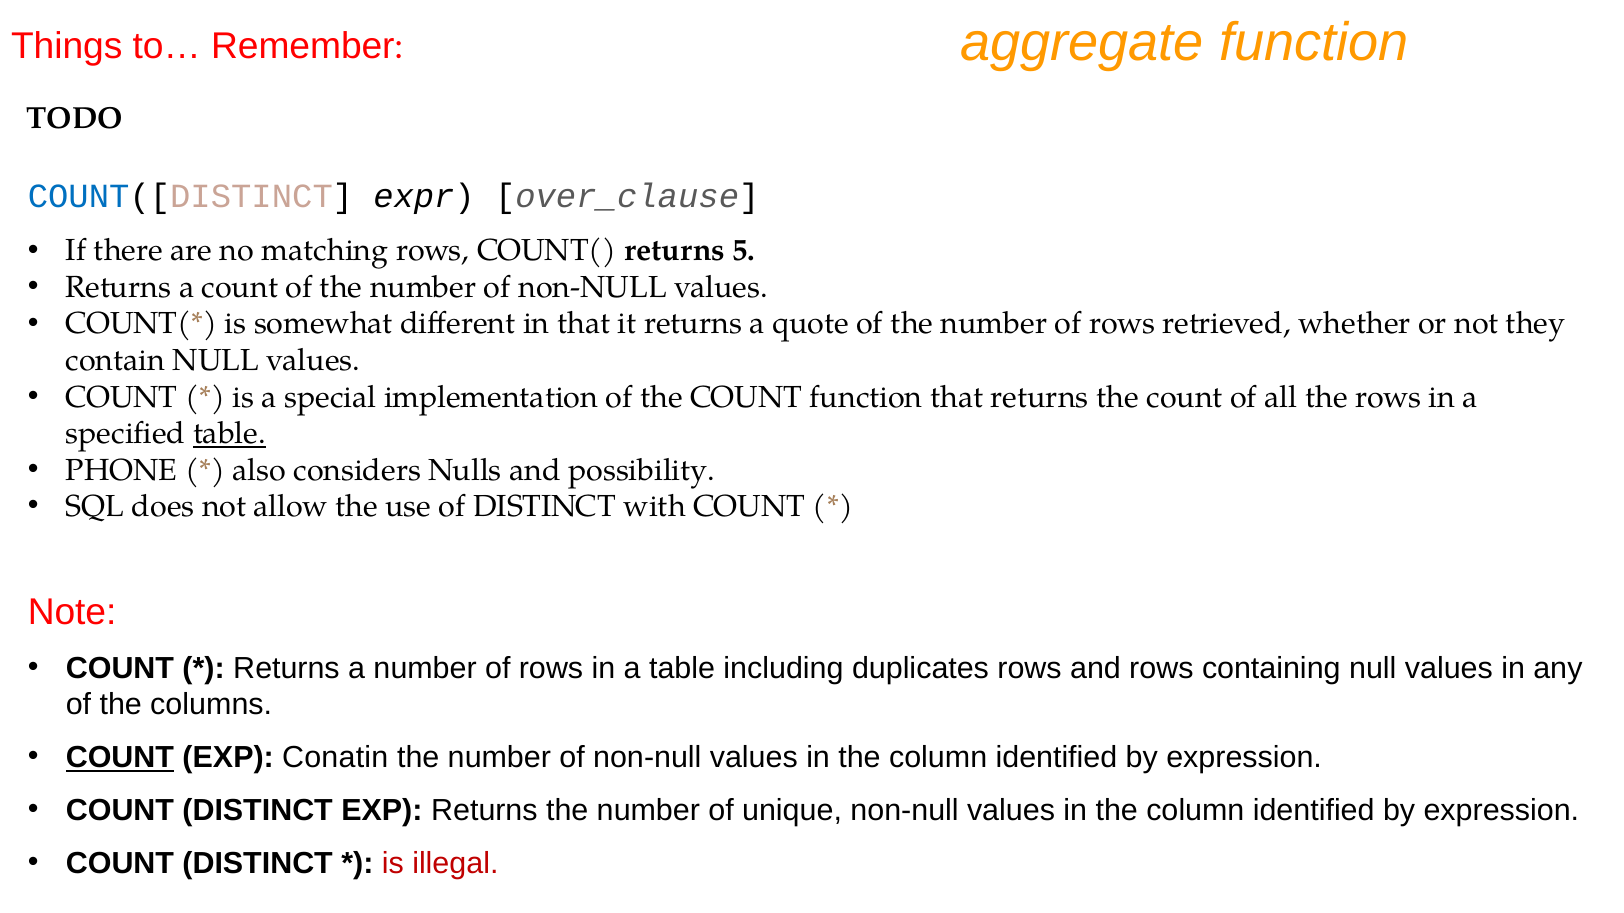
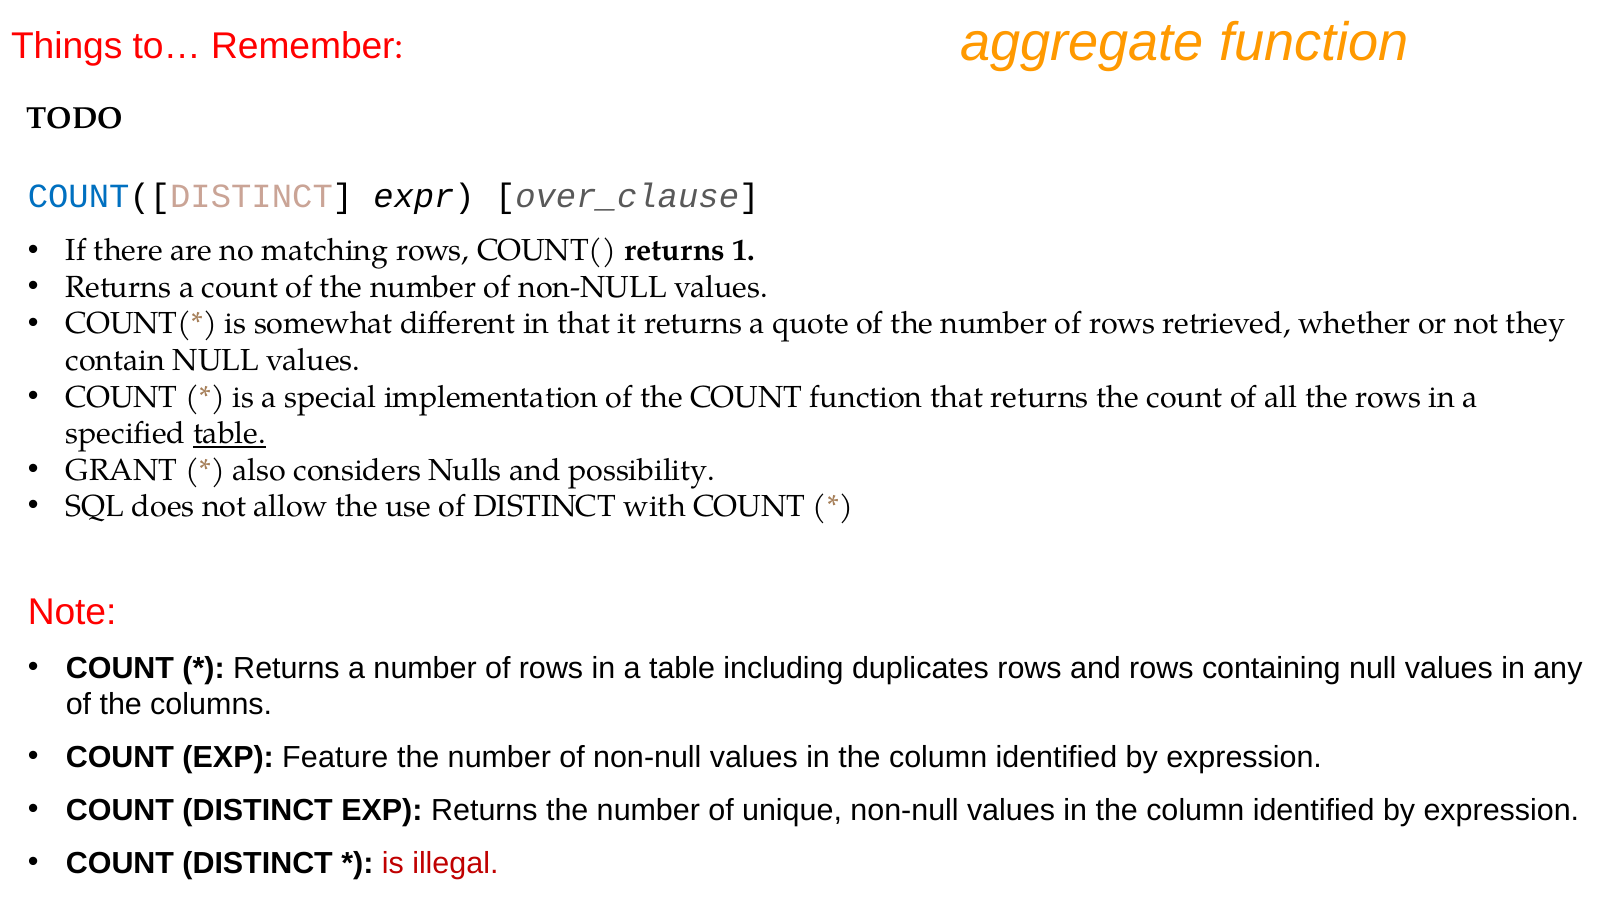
5: 5 -> 1 (744, 251)
PHONE: PHONE -> GRANT (122, 470)
COUNT underline: present -> none (120, 758)
Conatin: Conatin -> Feature (335, 758)
